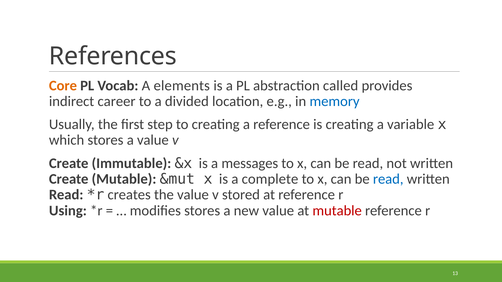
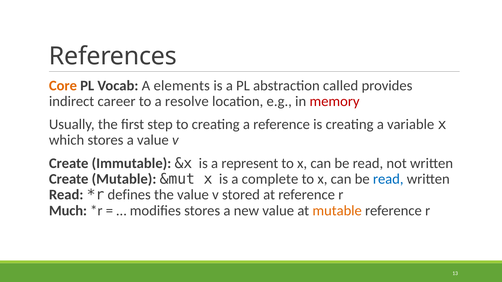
divided: divided -> resolve (187, 101)
memory colour: blue -> red (335, 101)
messages: messages -> represent (250, 163)
creates: creates -> defines (129, 195)
Using: Using -> Much (68, 211)
mutable colour: red -> orange (337, 211)
